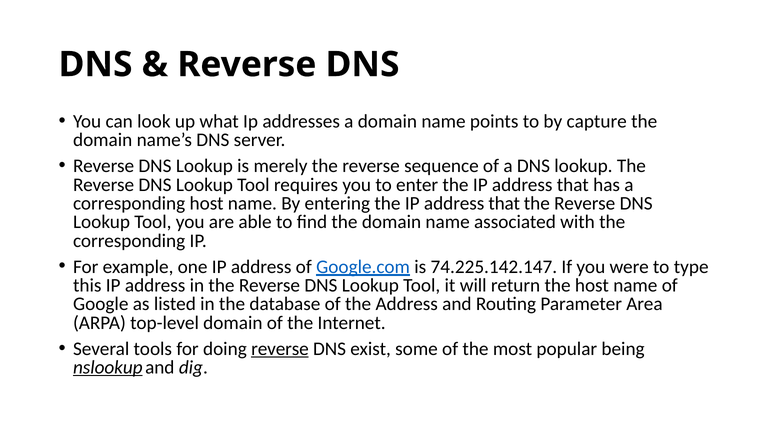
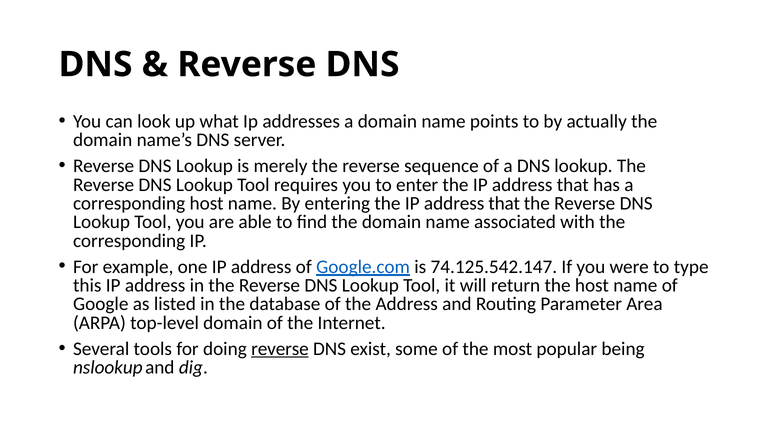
capture: capture -> actually (597, 122)
74.225.142.147: 74.225.142.147 -> 74.125.542.147 (494, 267)
nslookup underline: present -> none (108, 368)
